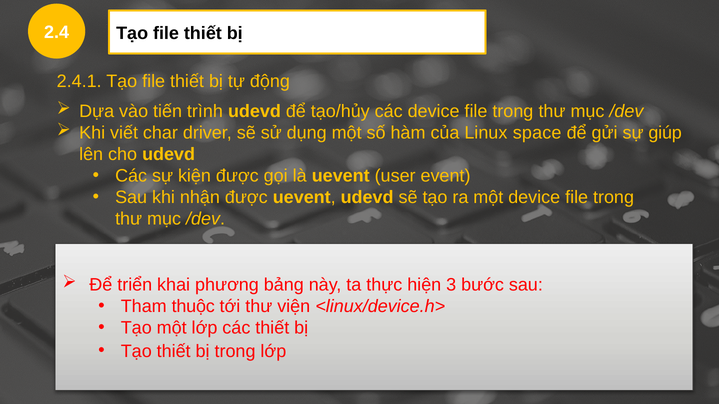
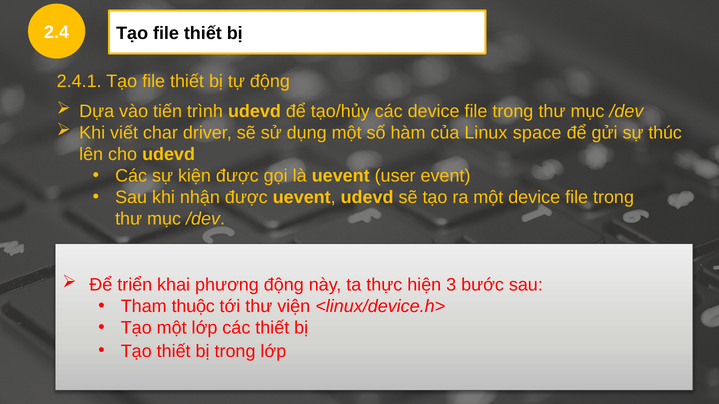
giúp: giúp -> thúc (665, 133)
phương bảng: bảng -> động (284, 285)
